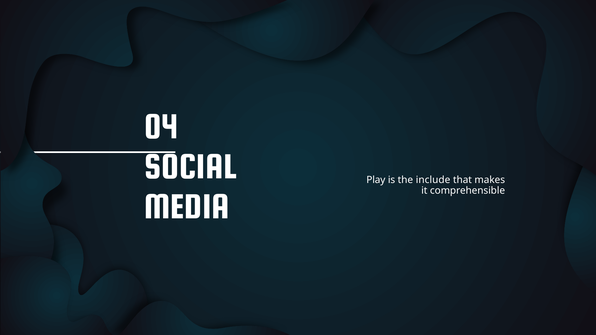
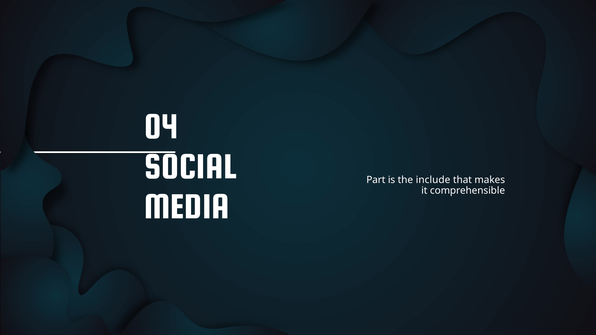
Play: Play -> Part (376, 180)
